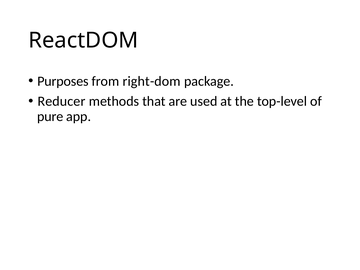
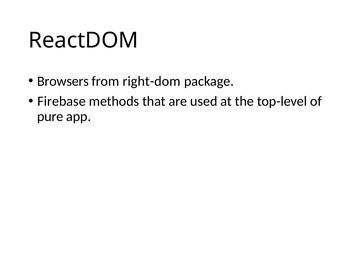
Purposes: Purposes -> Browsers (63, 81)
Reducer: Reducer -> Firebase (62, 101)
